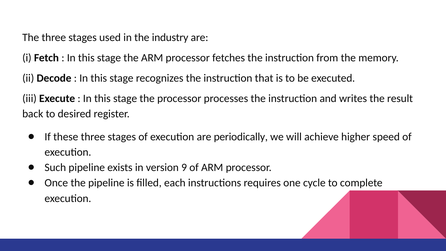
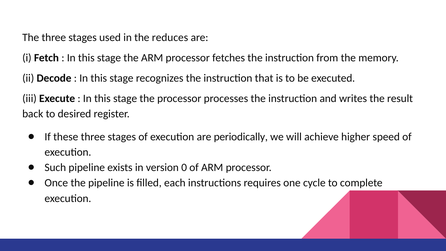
industry: industry -> reduces (170, 38)
9: 9 -> 0 (184, 167)
